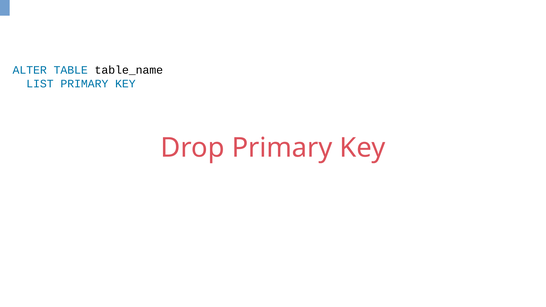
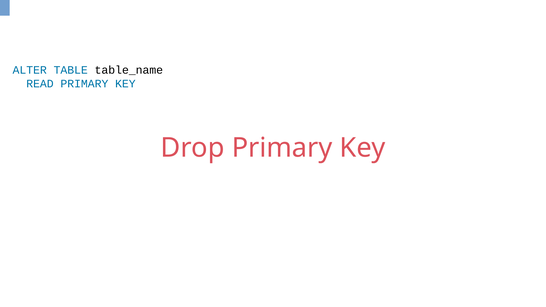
LIST: LIST -> READ (40, 84)
